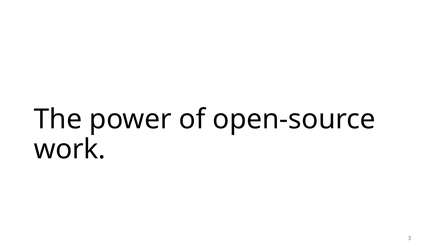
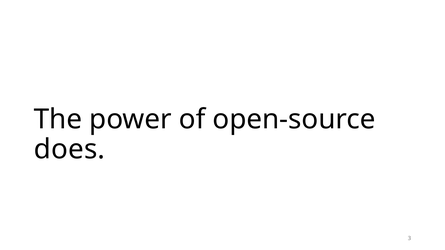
work: work -> does (69, 150)
